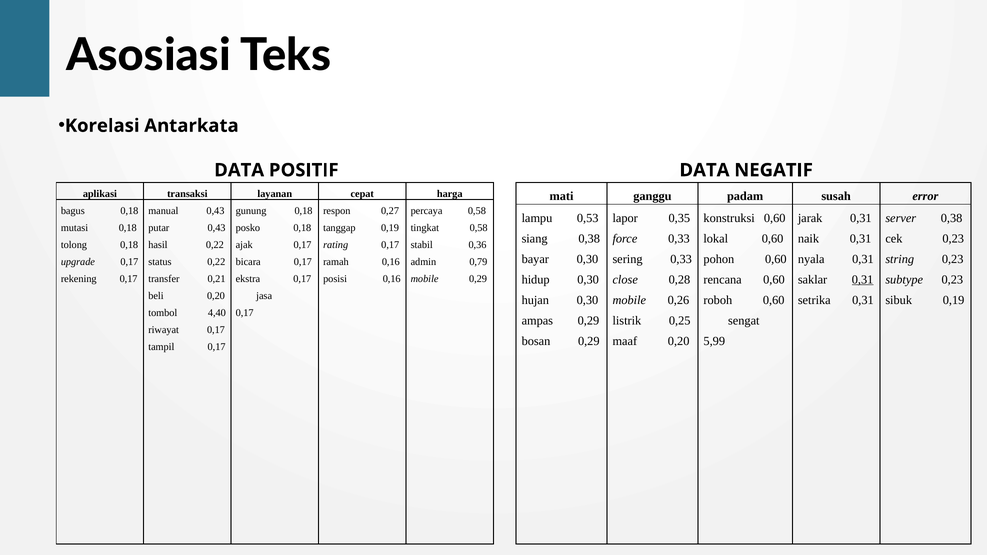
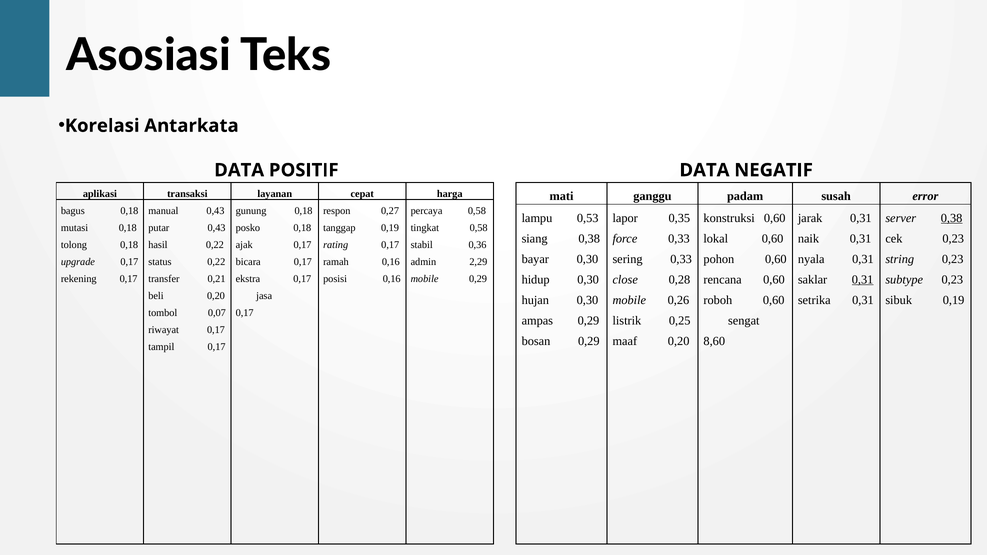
0,38 underline: none -> present (952, 218)
0,79: 0,79 -> 2,29 (478, 262)
4,40: 4,40 -> 0,07 (217, 313)
5,99: 5,99 -> 8,60 (714, 341)
